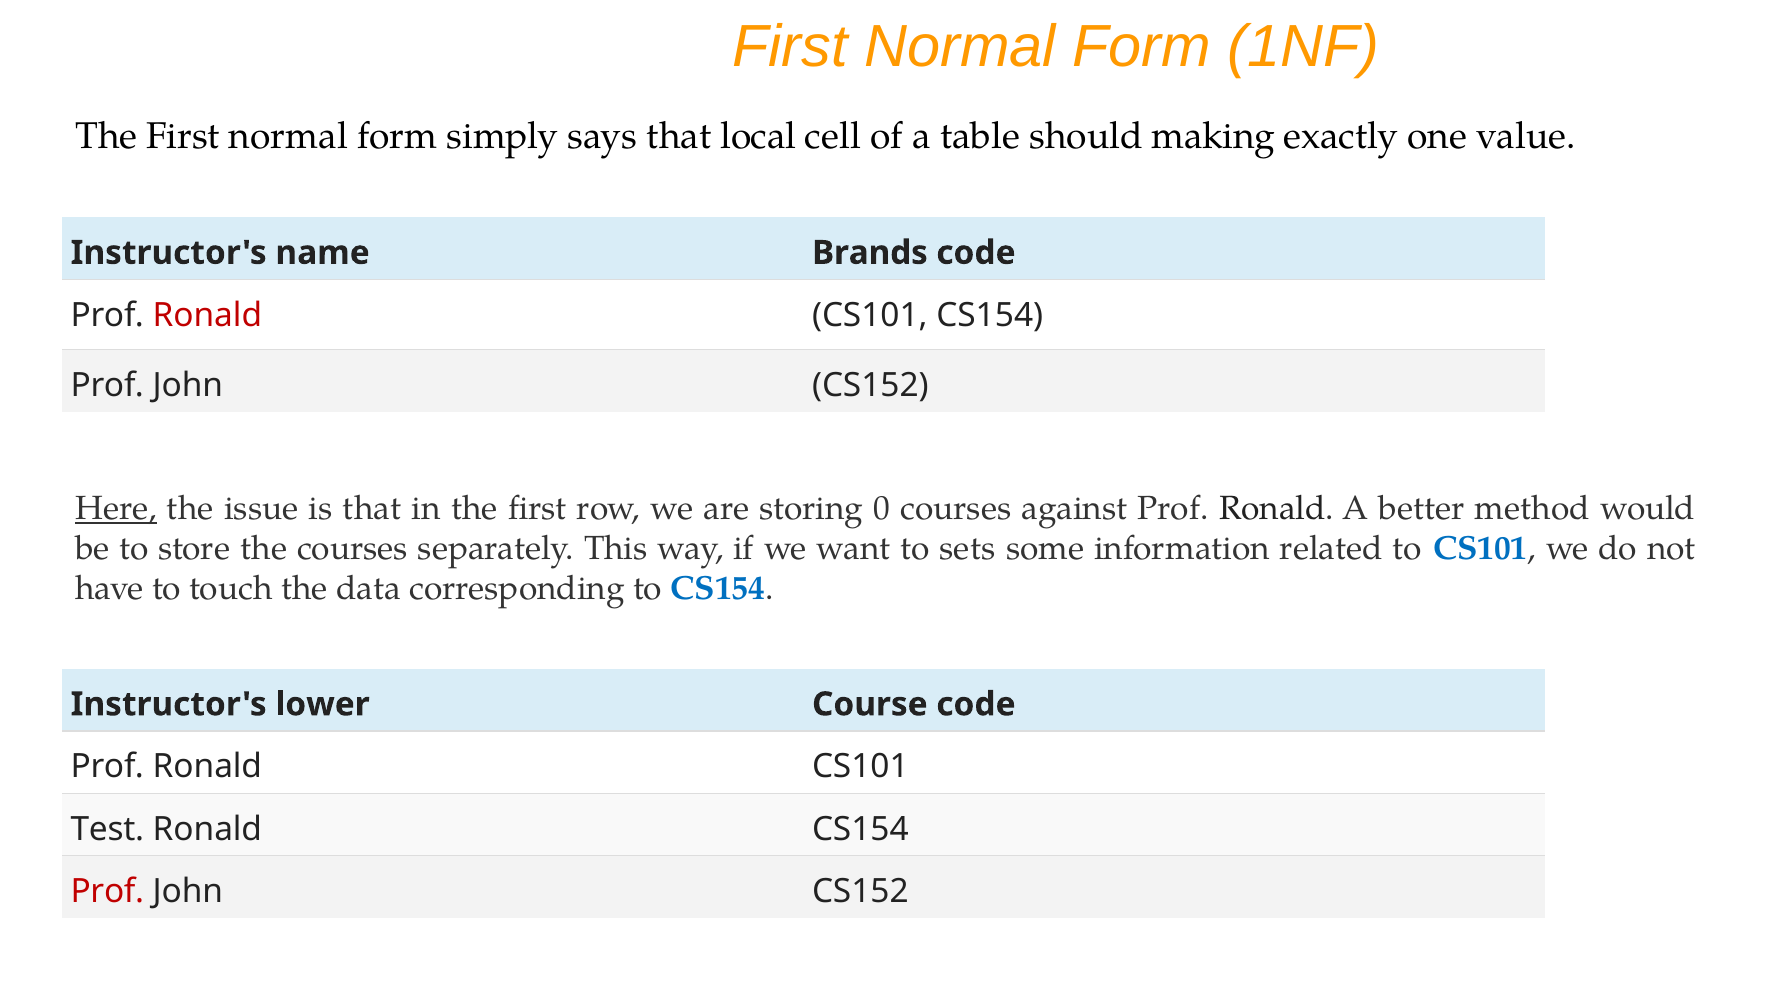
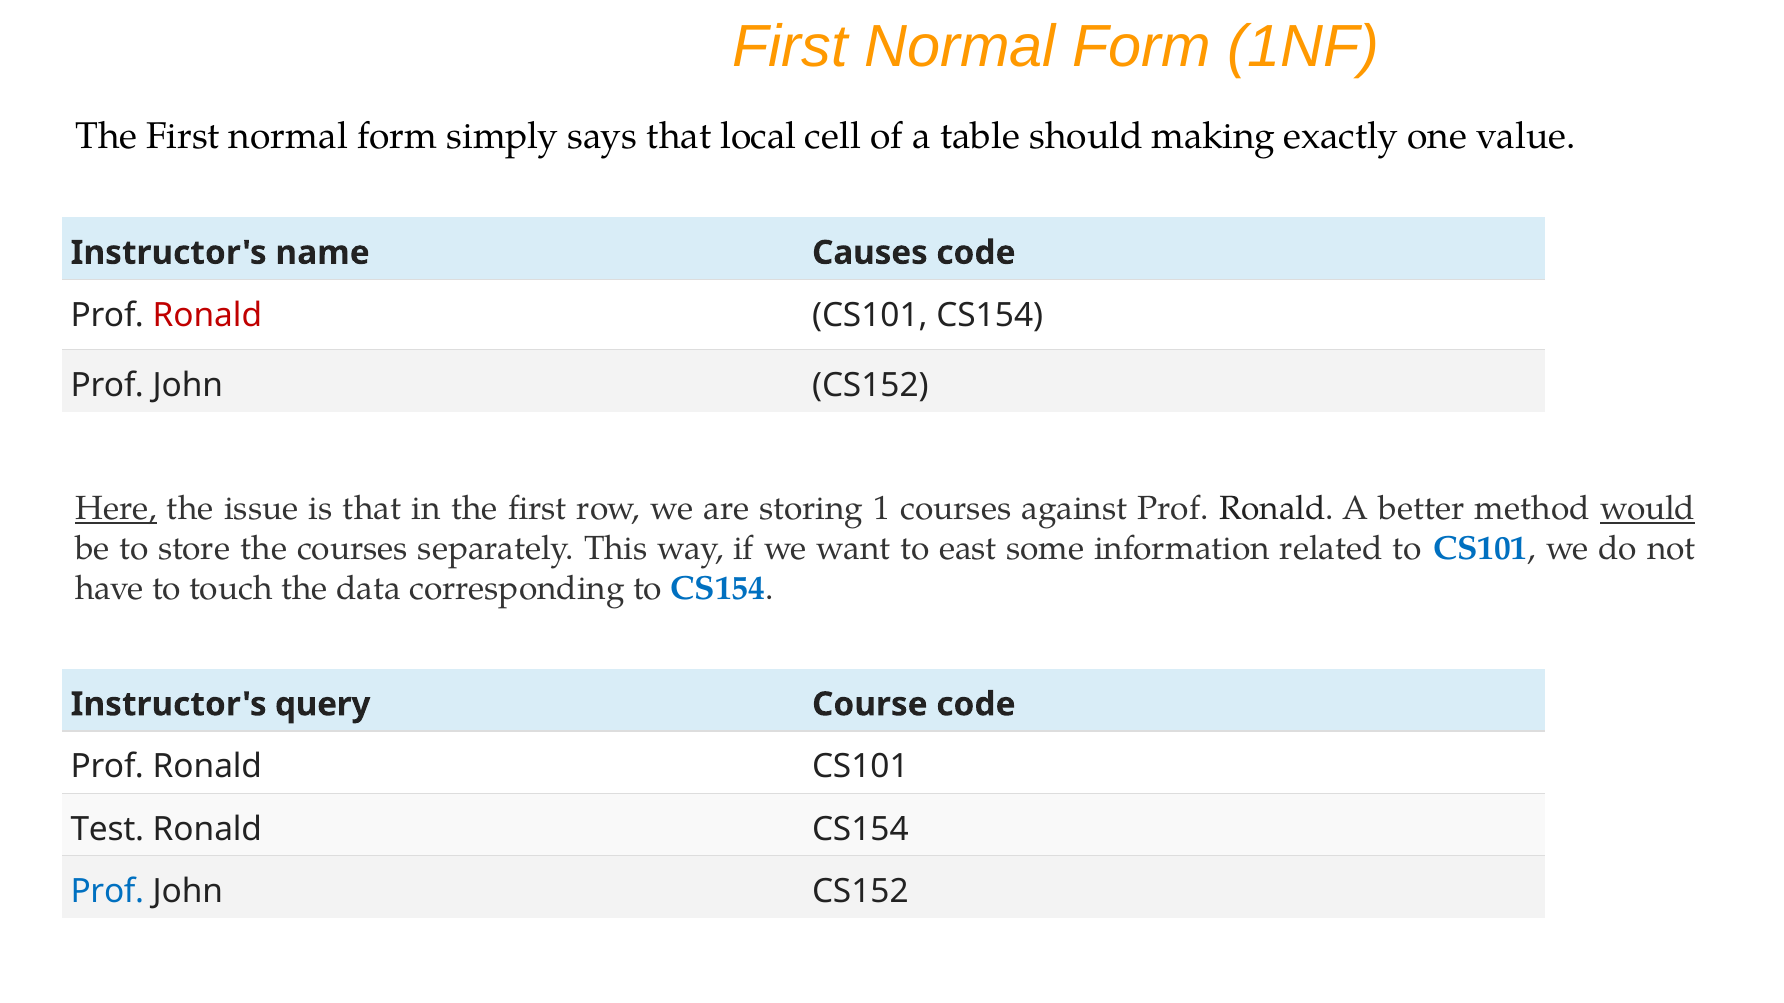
Brands: Brands -> Causes (870, 253)
0: 0 -> 1 (882, 508)
would underline: none -> present (1648, 508)
sets: sets -> east (968, 549)
lower: lower -> query (323, 705)
Prof colour: red -> blue (107, 892)
